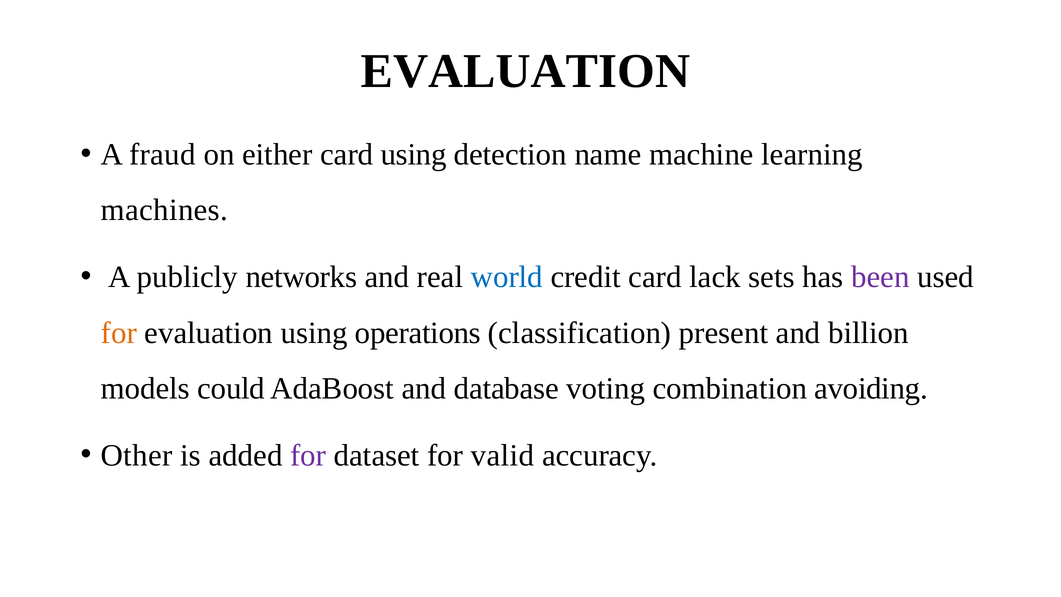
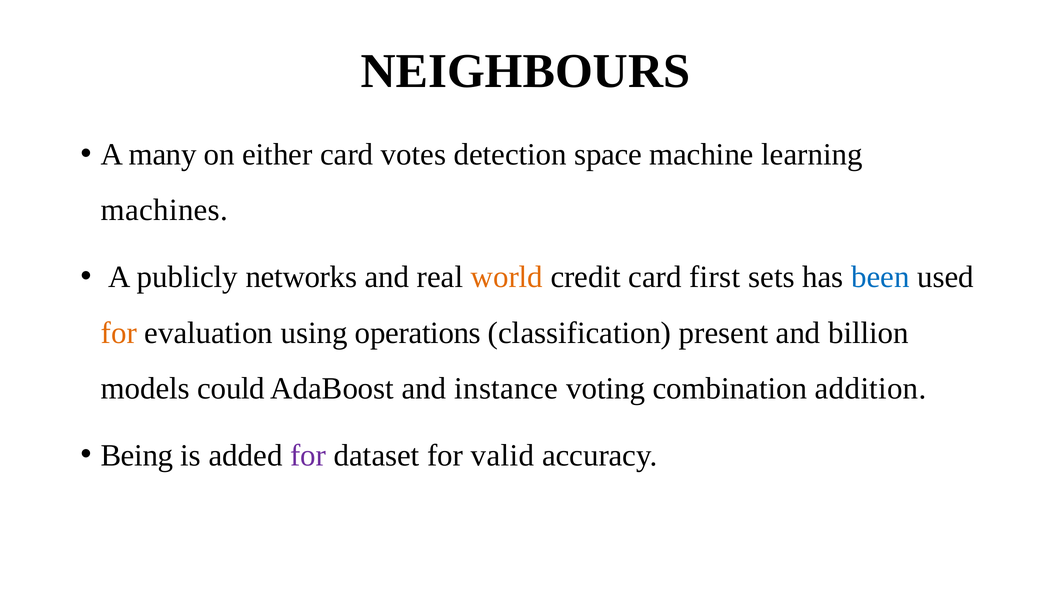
EVALUATION: EVALUATION -> NEIGHBOURS (525, 71)
fraud: fraud -> many (163, 154)
card using: using -> votes (414, 154)
name: name -> space (608, 154)
world colour: blue -> orange (507, 277)
lack: lack -> first (715, 277)
been colour: purple -> blue (880, 277)
database: database -> instance (506, 388)
avoiding: avoiding -> addition (871, 388)
Other: Other -> Being (137, 455)
